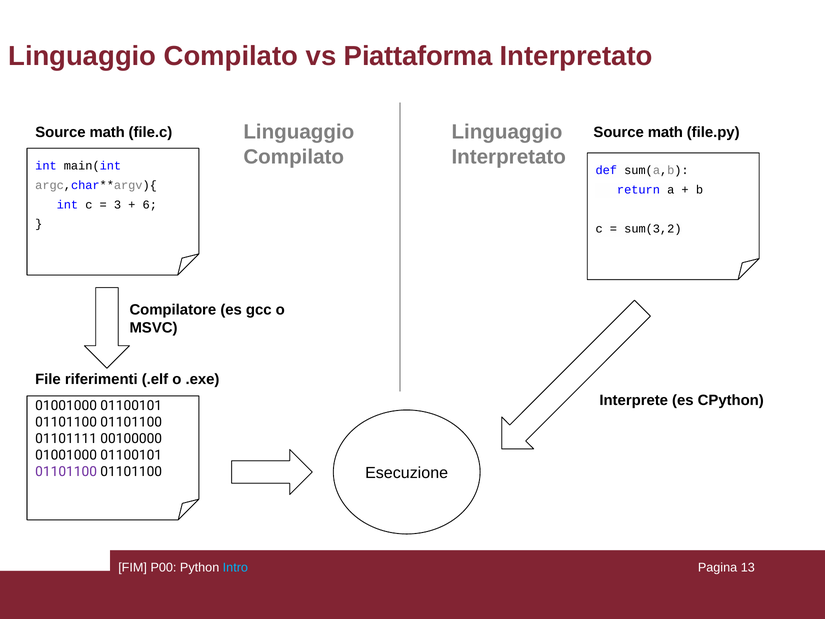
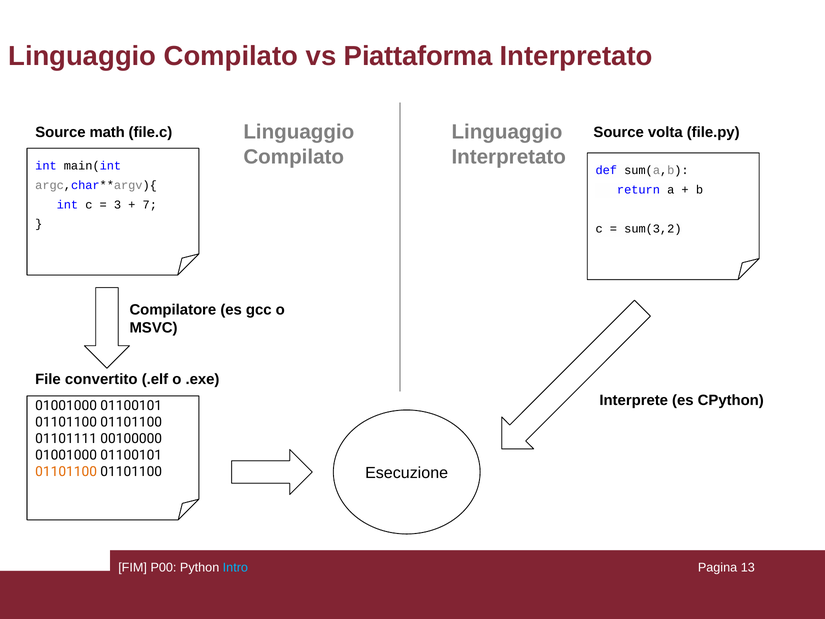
math: math -> volta (665, 132)
6: 6 -> 7 (150, 204)
riferimenti: riferimenti -> convertito (101, 379)
01101100 colour: purple -> orange (66, 472)
